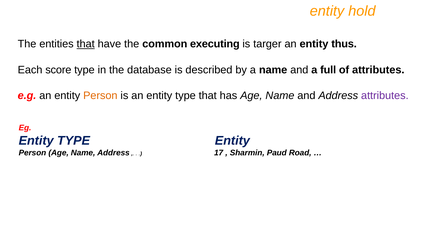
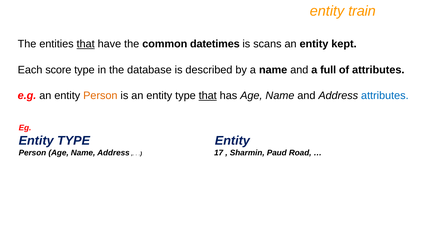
hold: hold -> train (362, 11)
executing: executing -> datetimes (215, 44)
targer: targer -> scans (267, 44)
thus: thus -> kept (344, 44)
that underline: none -> present (208, 96)
attributes colour: purple -> blue (385, 96)
